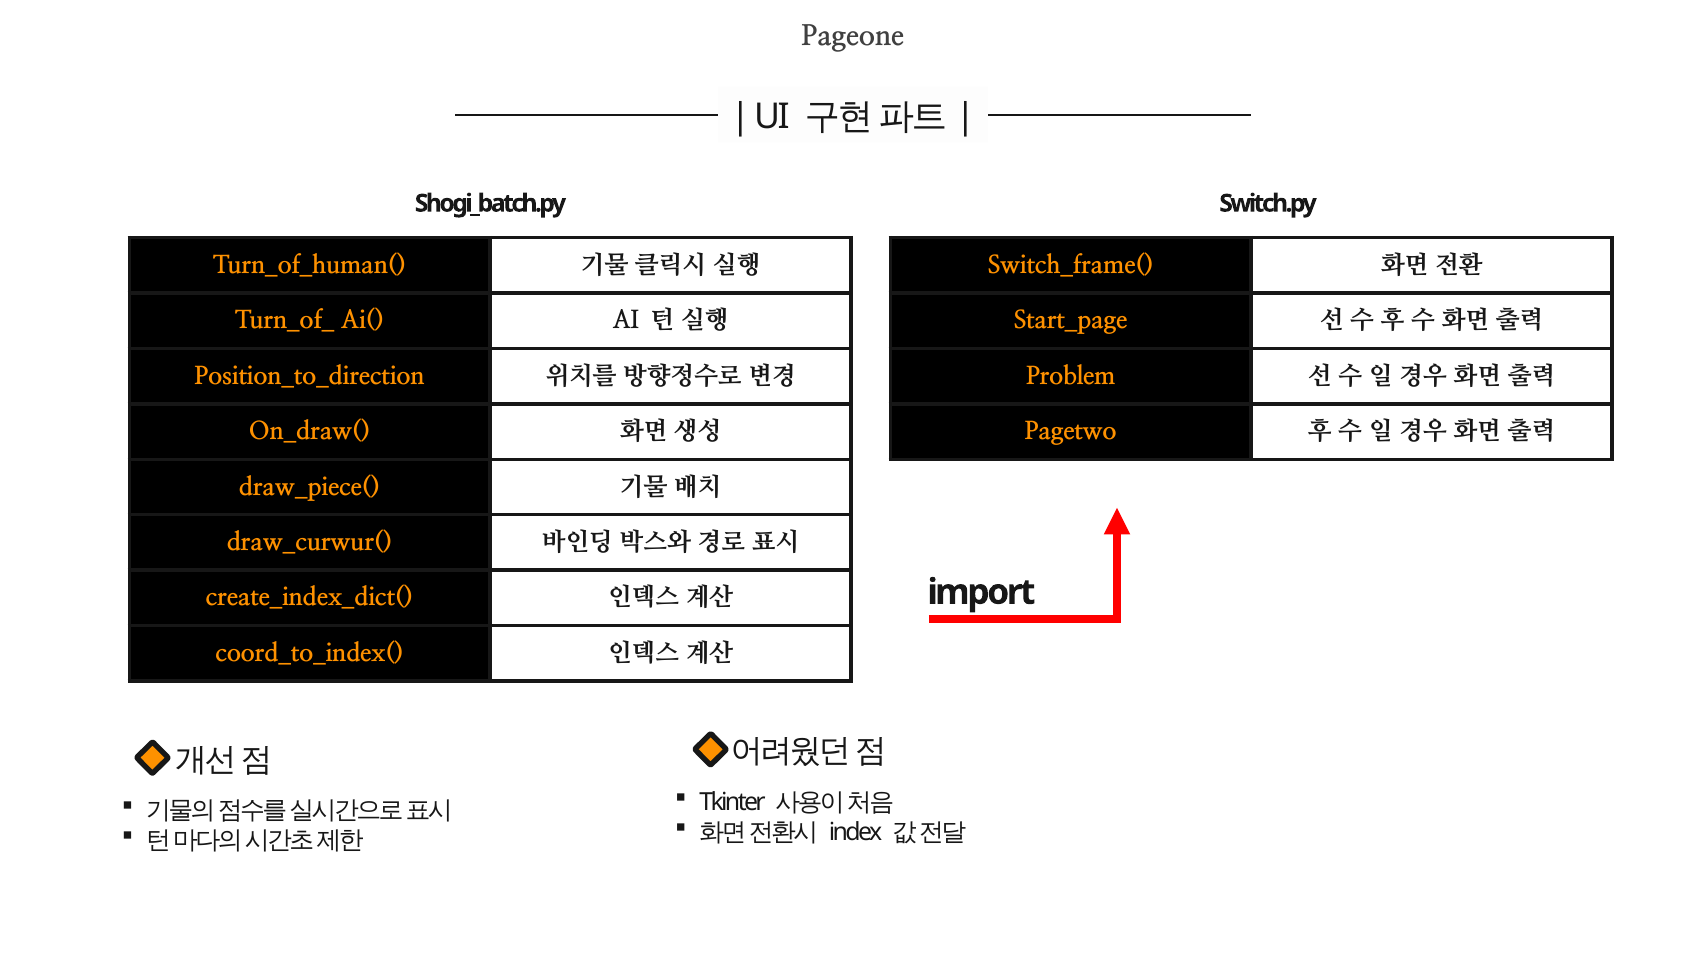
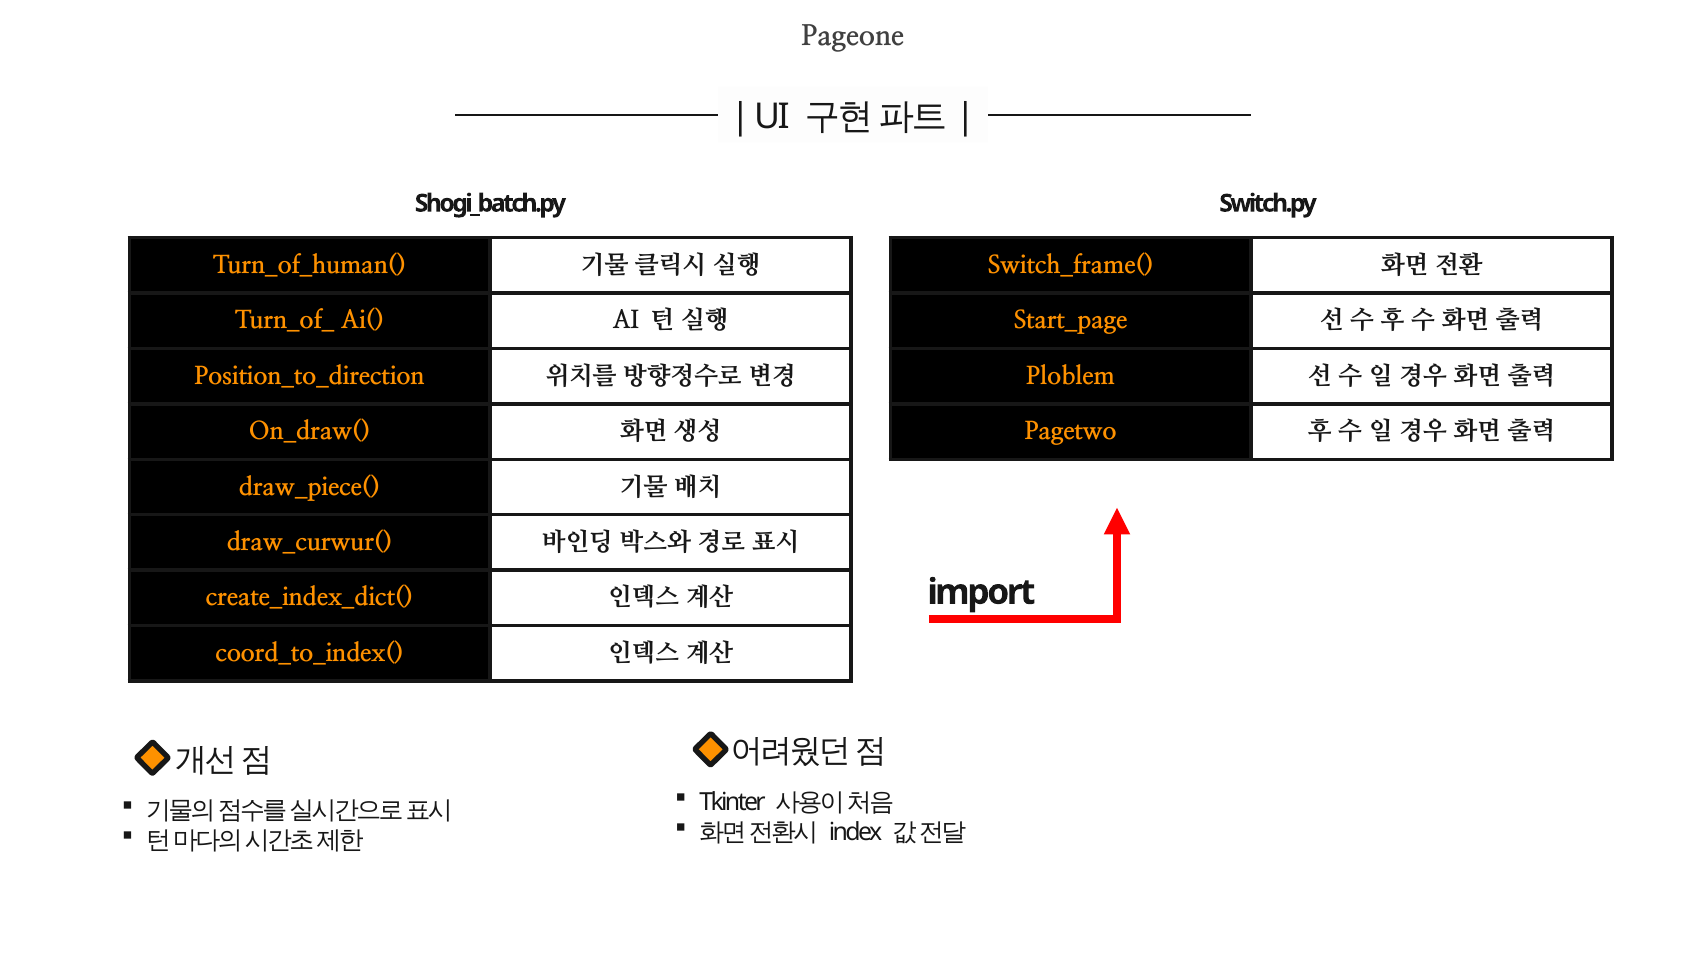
Problem: Problem -> Ploblem (1071, 376)
